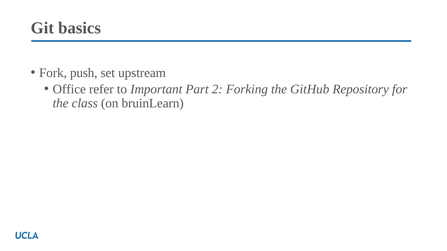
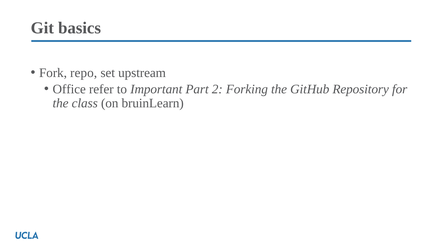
push: push -> repo (84, 73)
